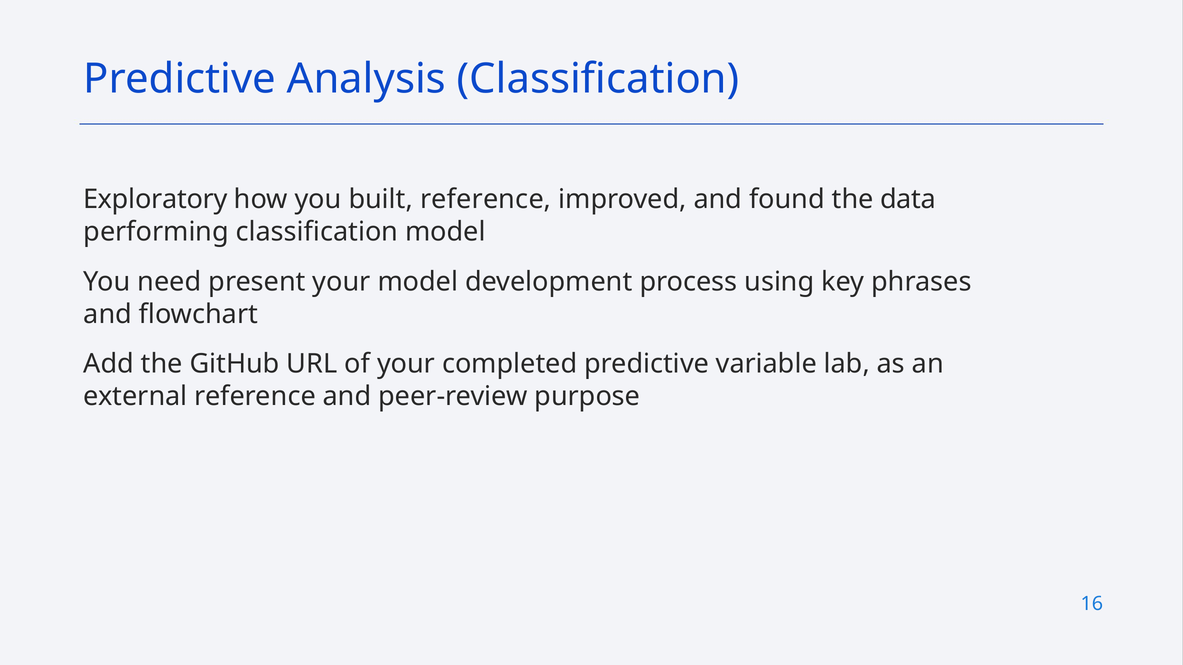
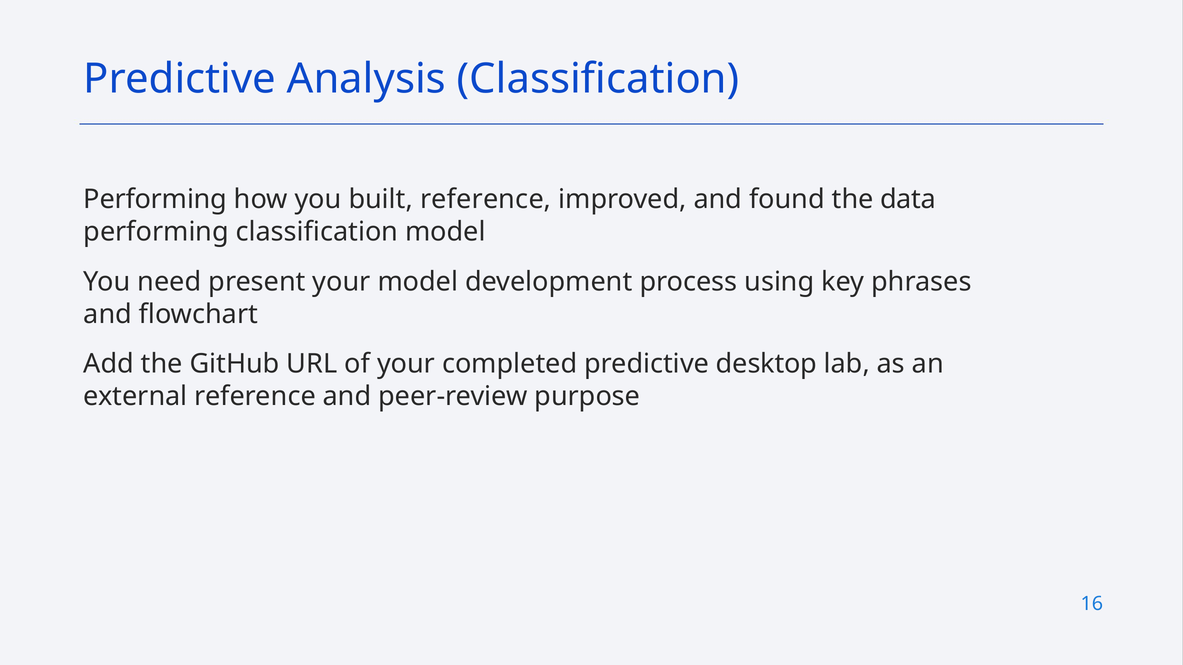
Exploratory: Exploratory -> Performing (155, 200)
variable: variable -> desktop (766, 364)
